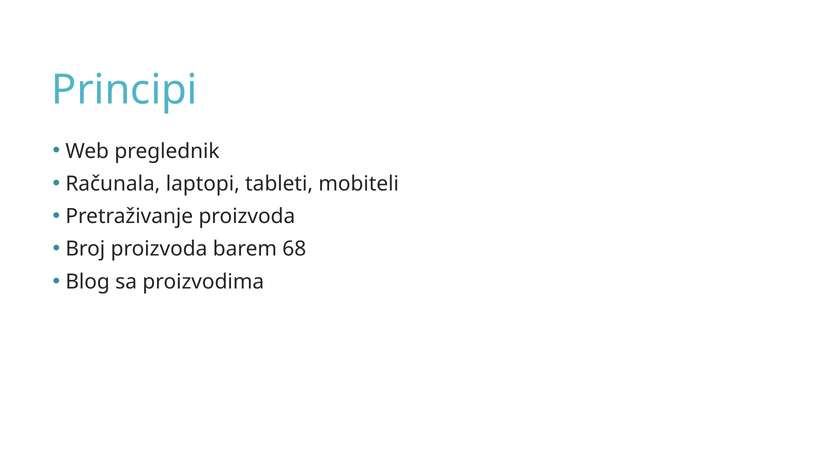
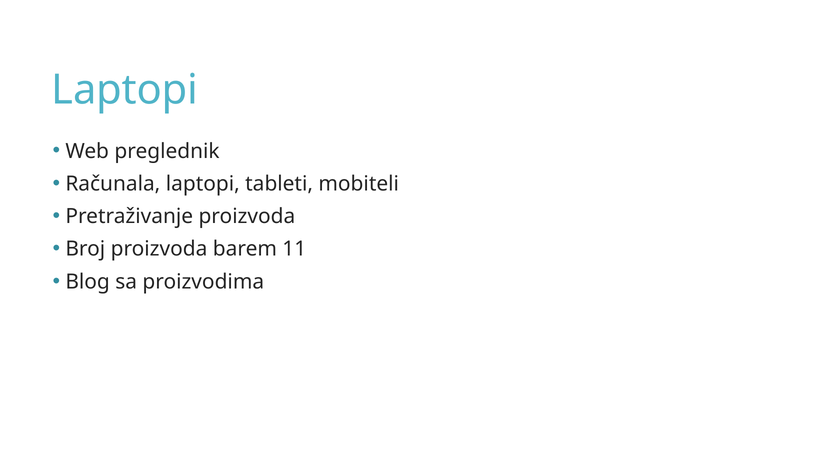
Principi: Principi -> Laptopi (125, 90)
68: 68 -> 11 (294, 249)
